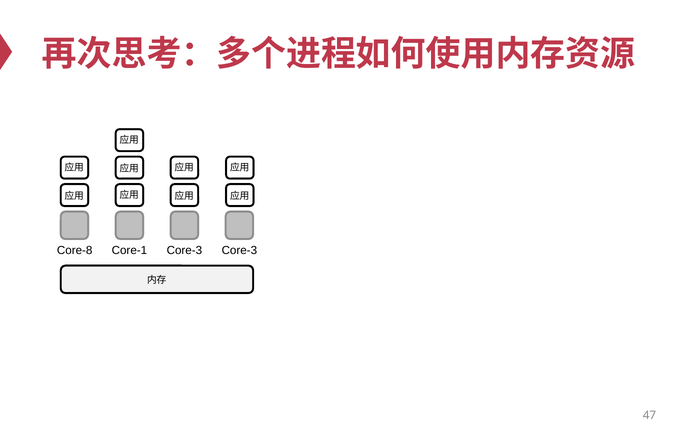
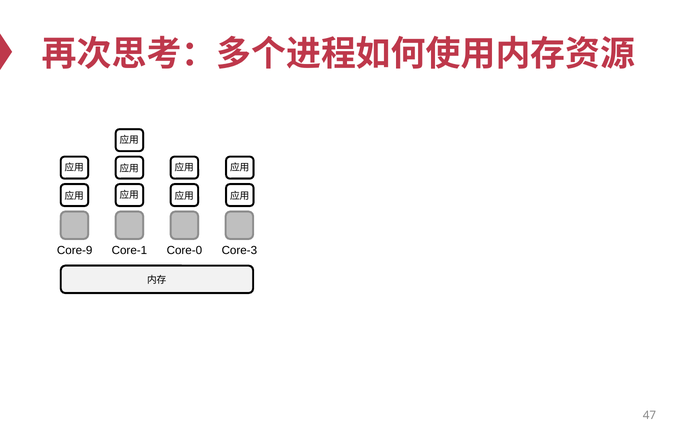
Core-8: Core-8 -> Core-9 (75, 250)
Core-1 Core-3: Core-3 -> Core-0 (184, 250)
